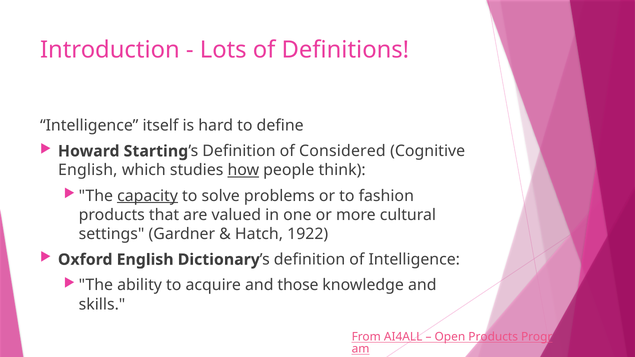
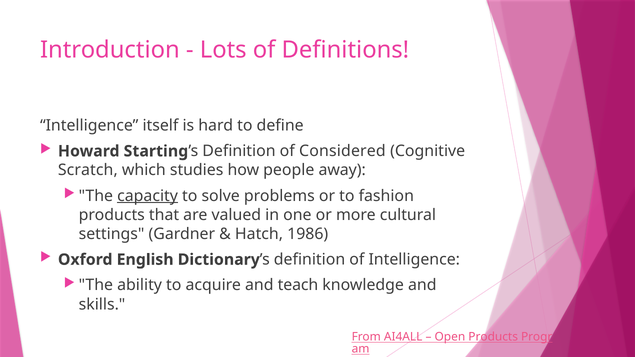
English: English -> Scratch (88, 170)
how underline: present -> none (243, 170)
think: think -> away (342, 170)
1922: 1922 -> 1986 (308, 234)
those: those -> teach (298, 285)
